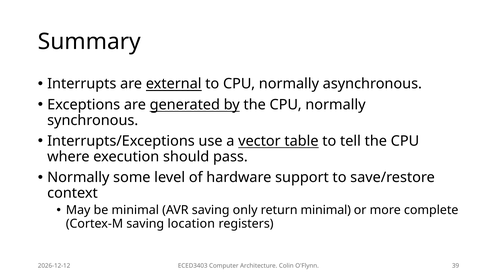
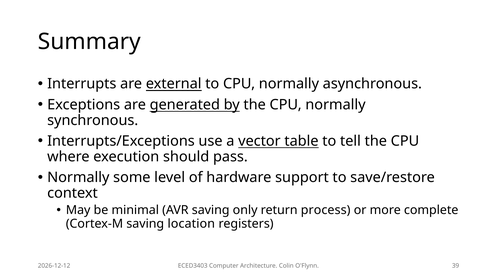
return minimal: minimal -> process (326, 211)
